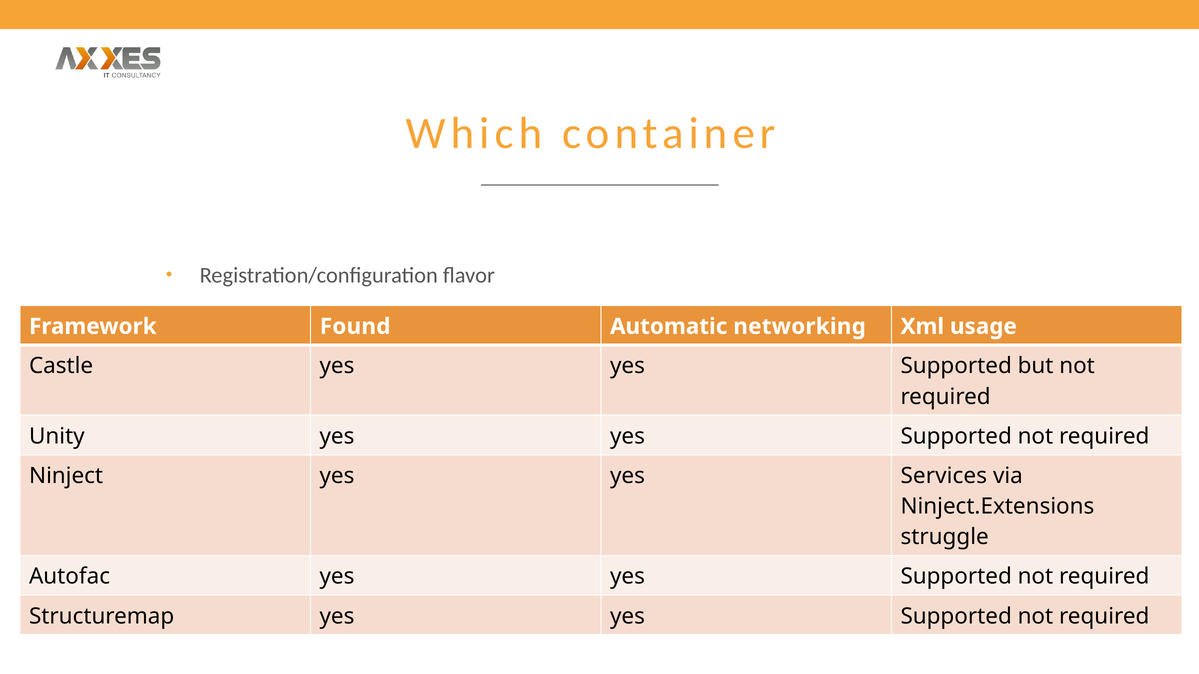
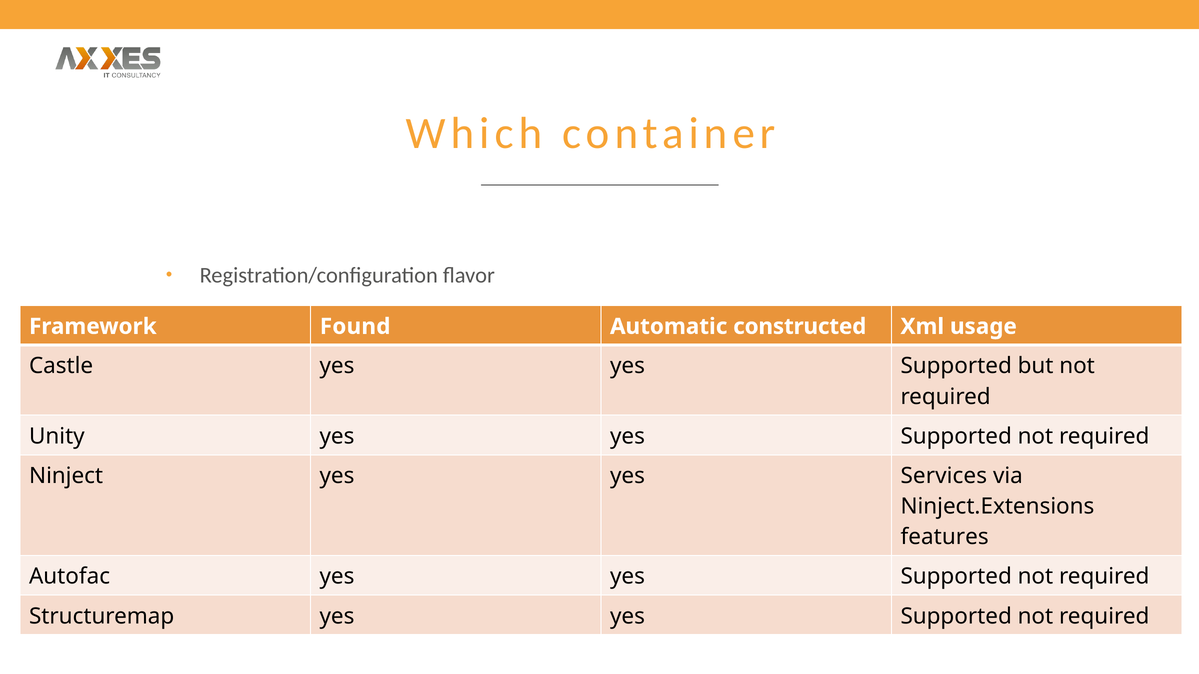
networking: networking -> constructed (800, 327)
struggle: struggle -> features (945, 537)
